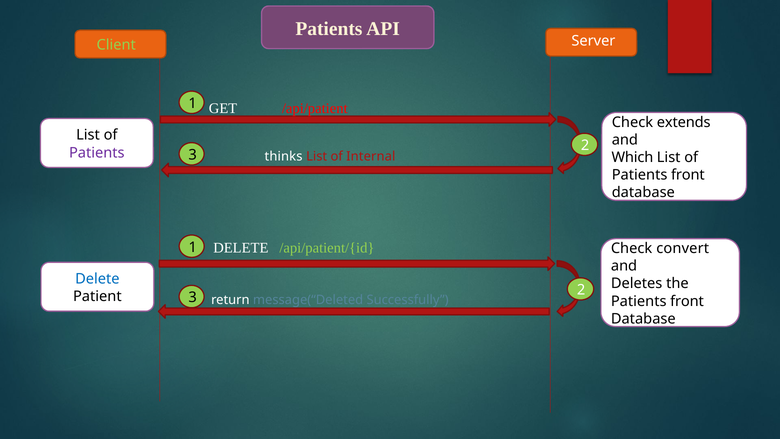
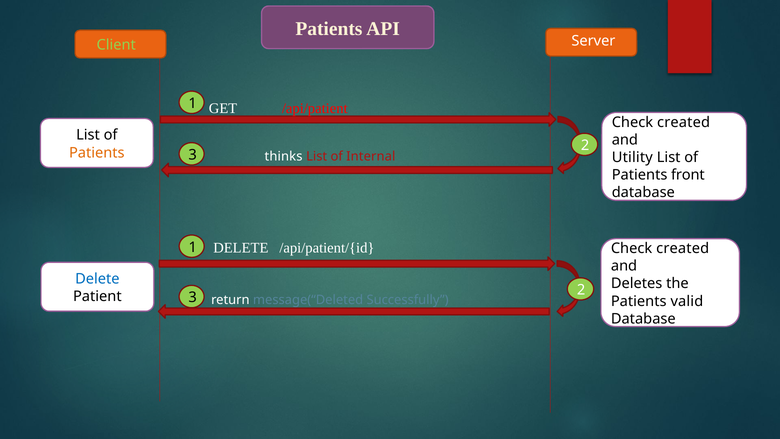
extends: extends -> created (684, 122)
Patients colour: purple -> orange (97, 153)
Which: Which -> Utility (632, 157)
/api/patient/{id colour: light green -> white (327, 248)
convert: convert -> created (683, 248)
front: front -> valid (687, 301)
